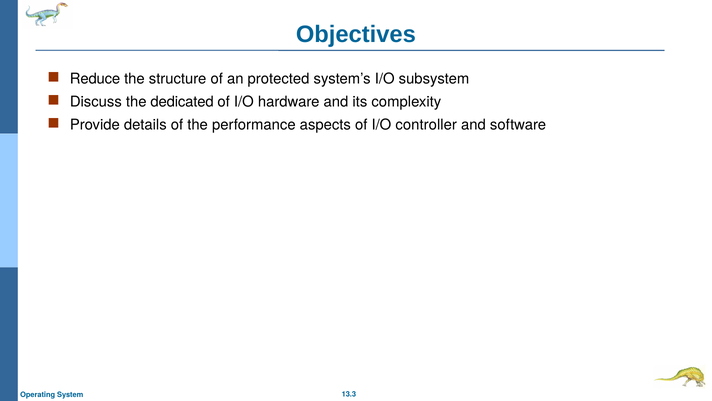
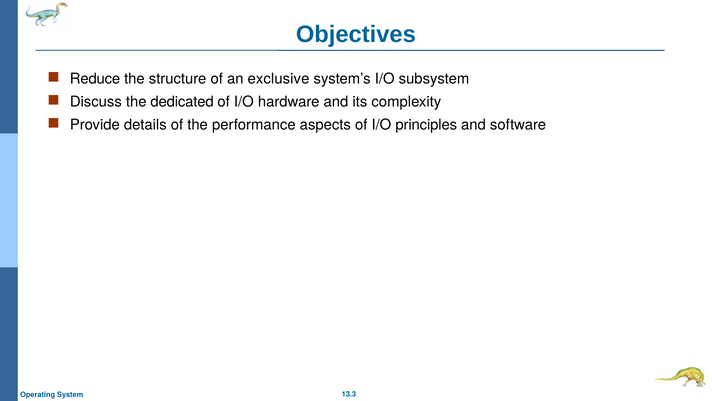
protected: protected -> exclusive (279, 79)
controller: controller -> principles (426, 125)
